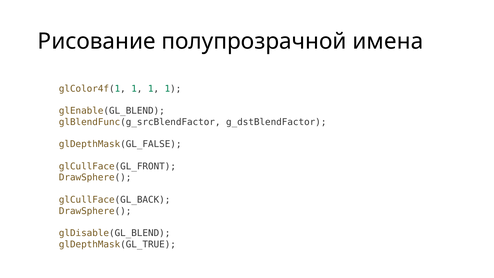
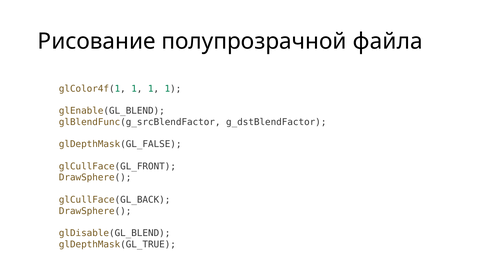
имена: имена -> файла (388, 41)
